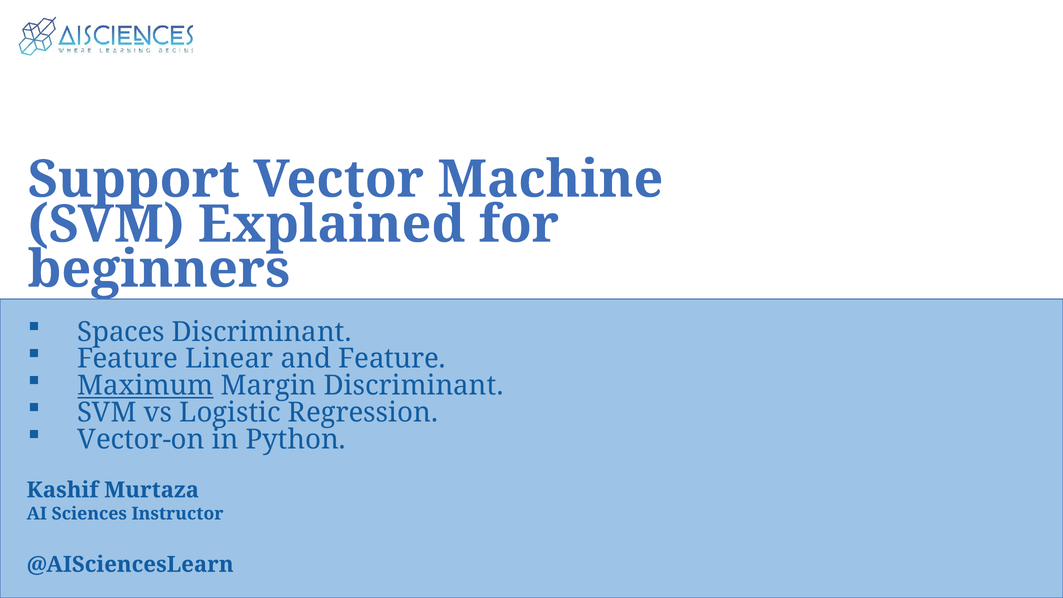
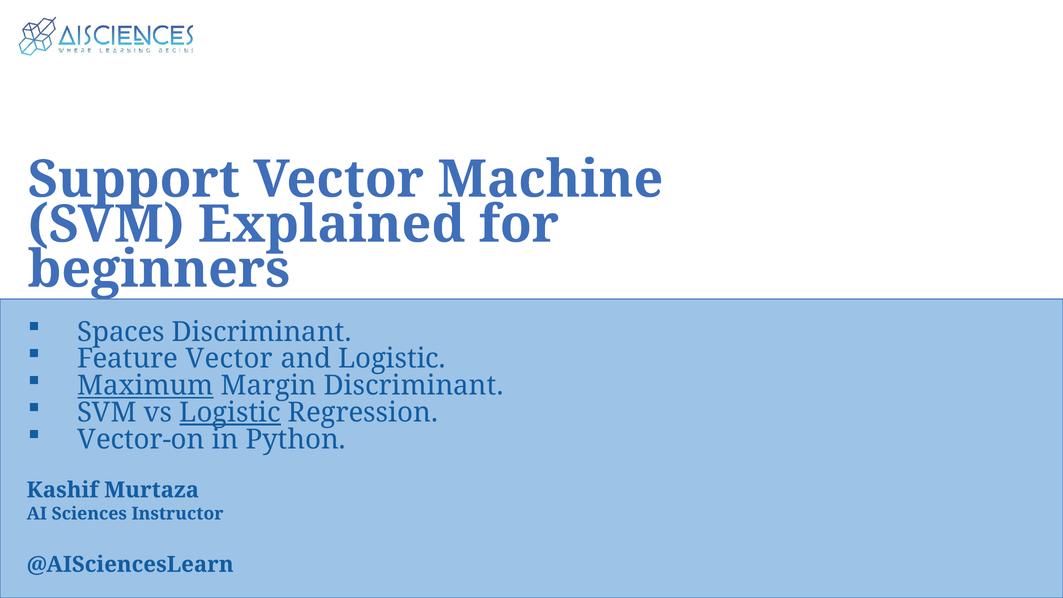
Feature Linear: Linear -> Vector (229, 359)
and Feature: Feature -> Logistic (392, 359)
Logistic underline: none -> present (230, 413)
